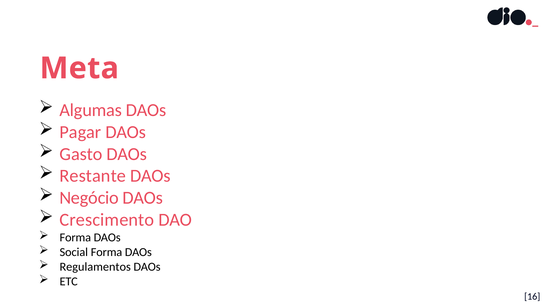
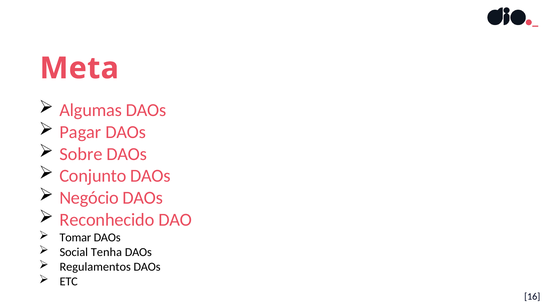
Gasto: Gasto -> Sobre (81, 154)
Restante: Restante -> Conjunto (93, 176)
Crescimento: Crescimento -> Reconhecido (107, 220)
Forma: Forma -> Tomar (75, 238)
Social Forma: Forma -> Tenha (106, 252)
